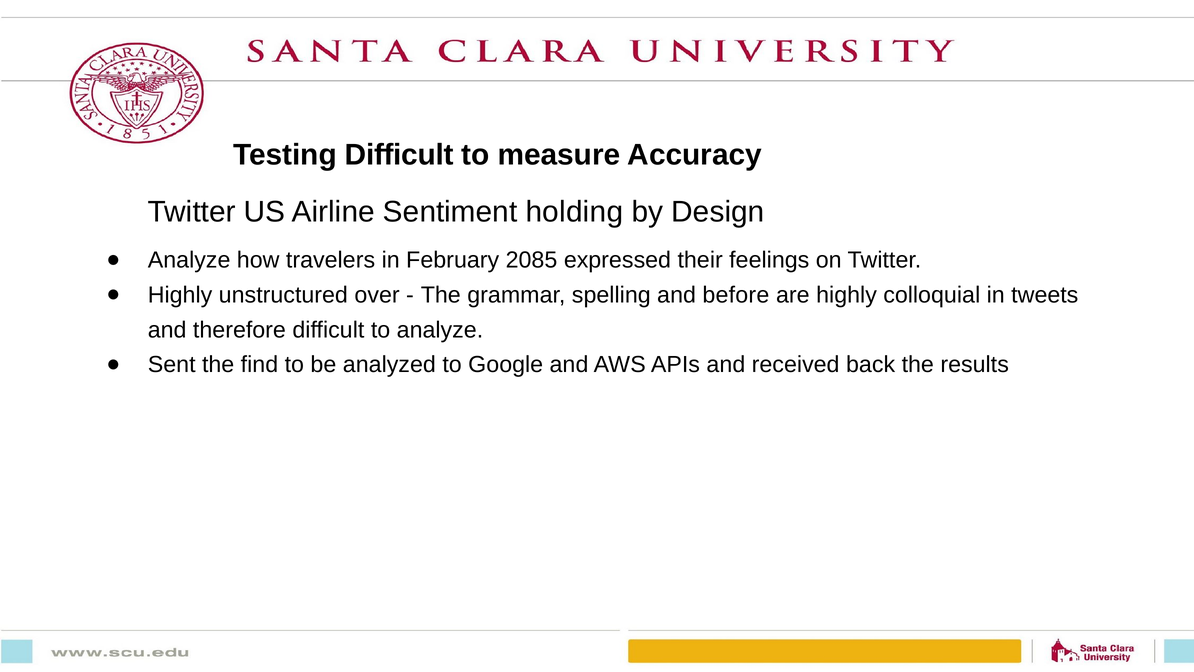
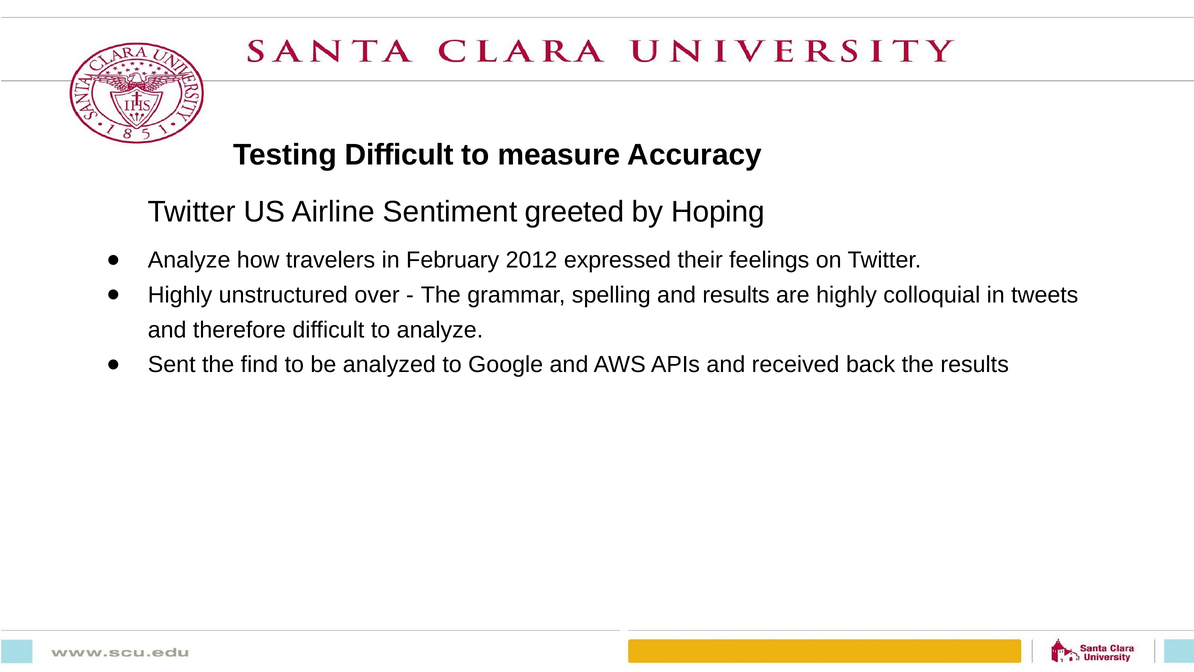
holding: holding -> greeted (575, 212)
Design: Design -> Hoping (718, 212)
2085: 2085 -> 2012 (531, 260)
and before: before -> results (736, 295)
